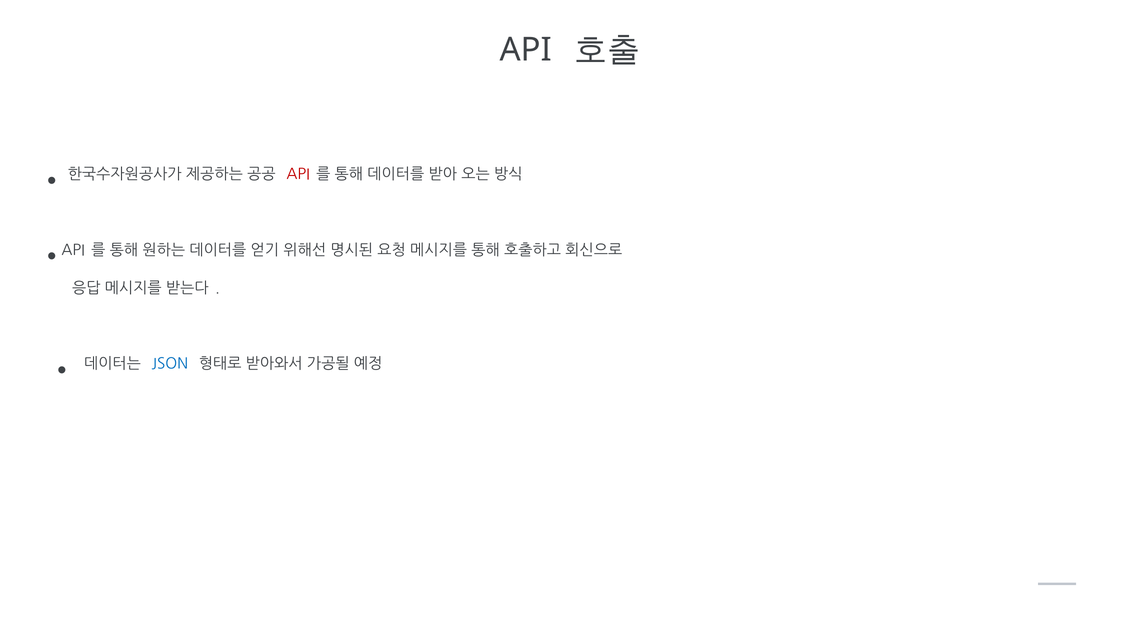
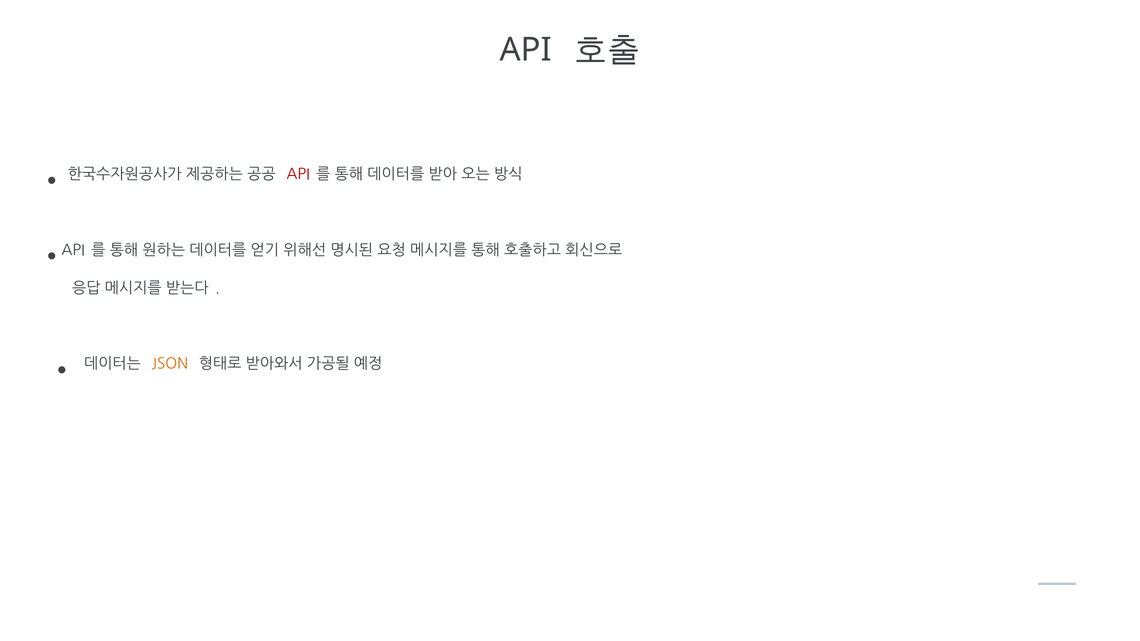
JSON colour: blue -> orange (170, 364)
